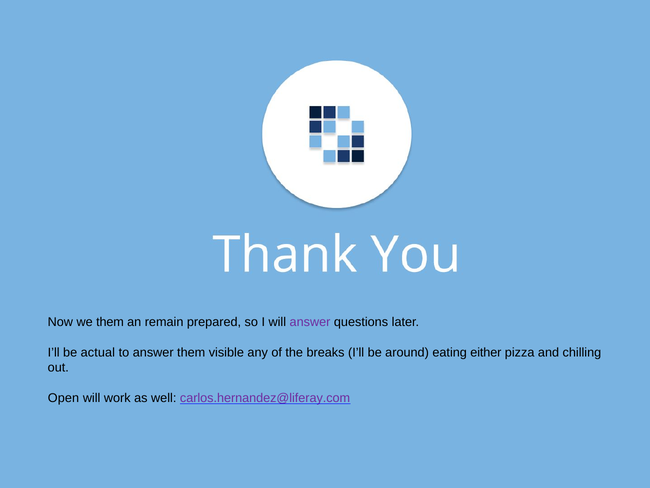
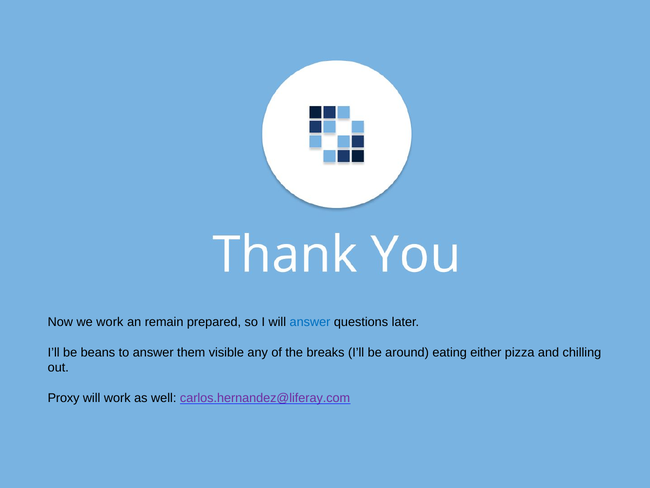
we them: them -> work (110, 322)
answer colour: purple -> blue (310, 322)
actual: actual -> beans (98, 352)
Open: Open -> Proxy (64, 398)
